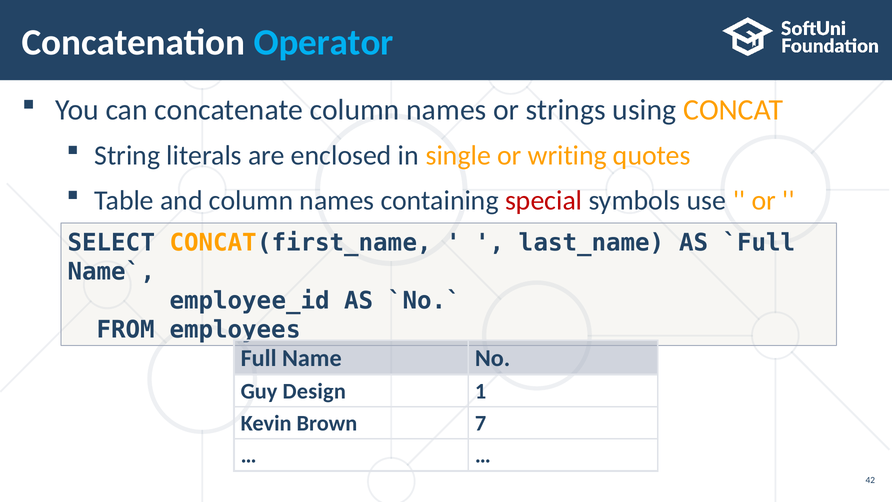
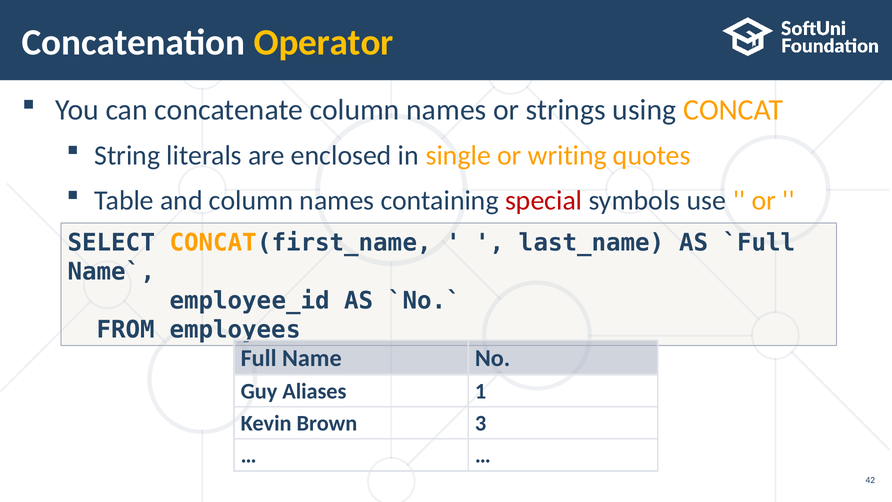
Operator colour: light blue -> yellow (324, 42)
Design: Design -> Aliases (314, 391)
7: 7 -> 3 (481, 423)
